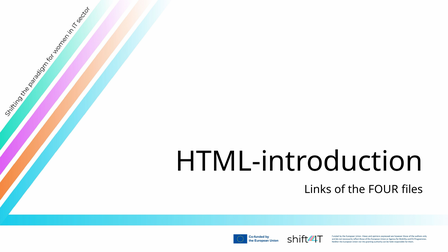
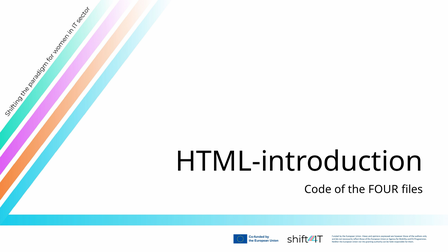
Links: Links -> Code (318, 189)
